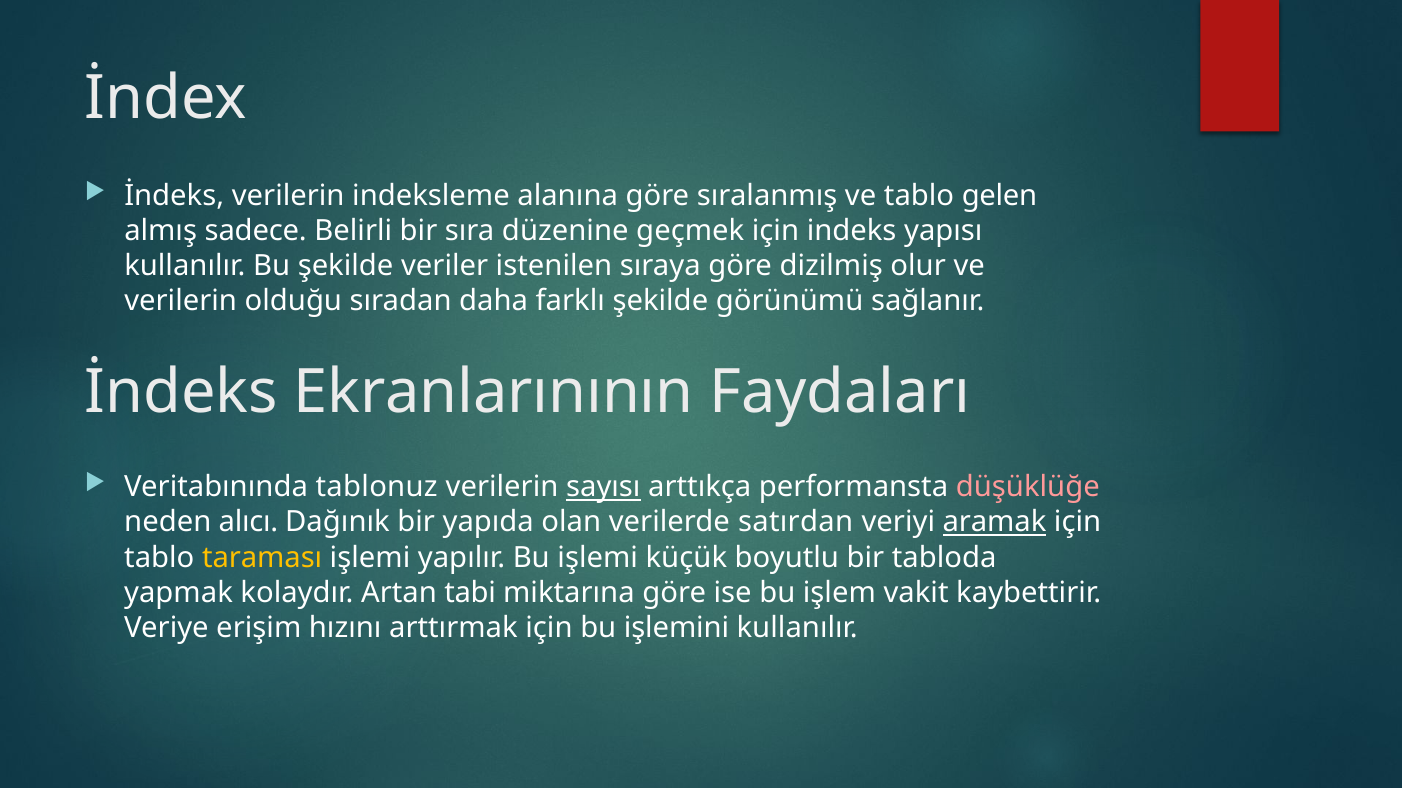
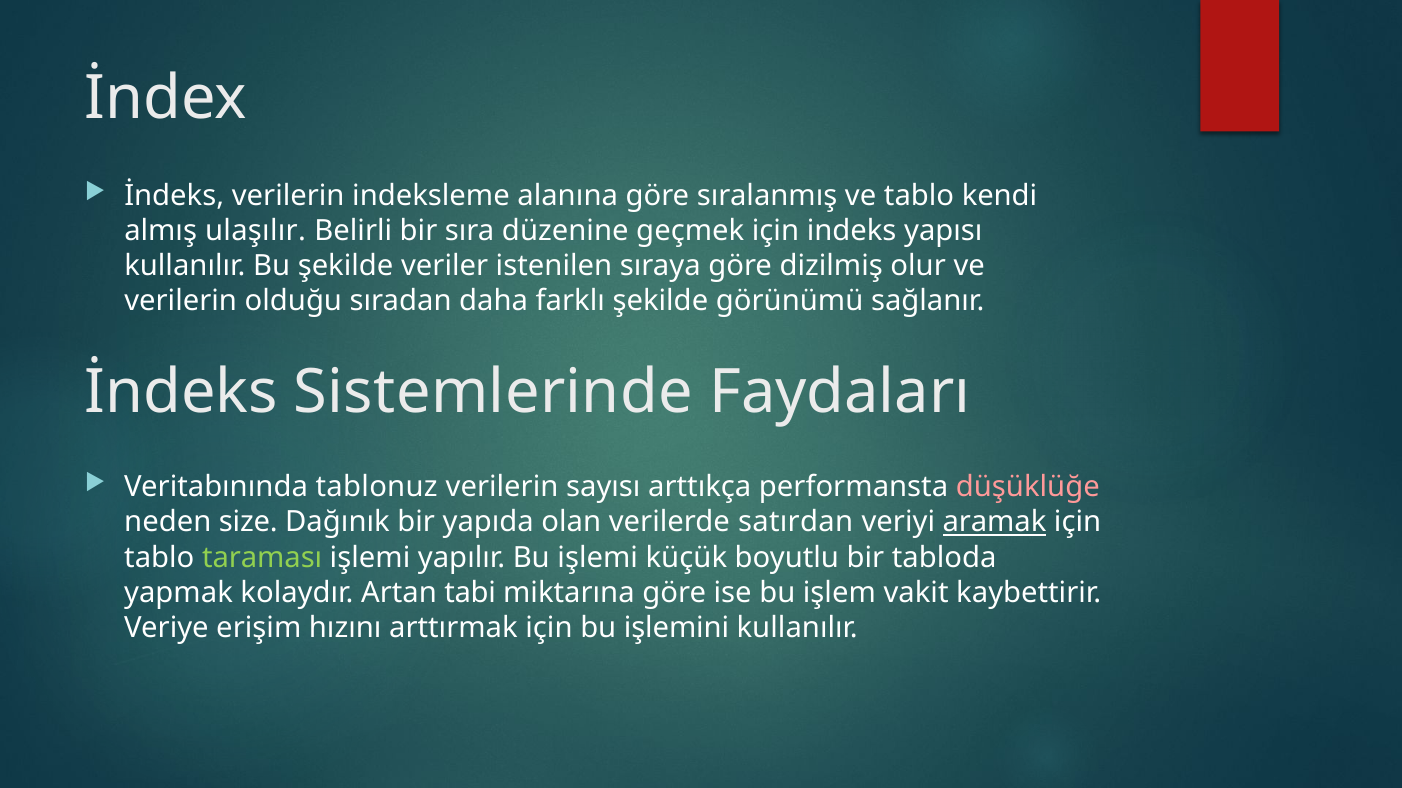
gelen: gelen -> kendi (999, 196)
sadece: sadece -> ulaşılır (256, 231)
Ekranlarınının: Ekranlarınının -> Sistemlerinde (493, 393)
sayısı underline: present -> none (603, 488)
alıcı: alıcı -> size (248, 523)
taraması colour: yellow -> light green (262, 558)
